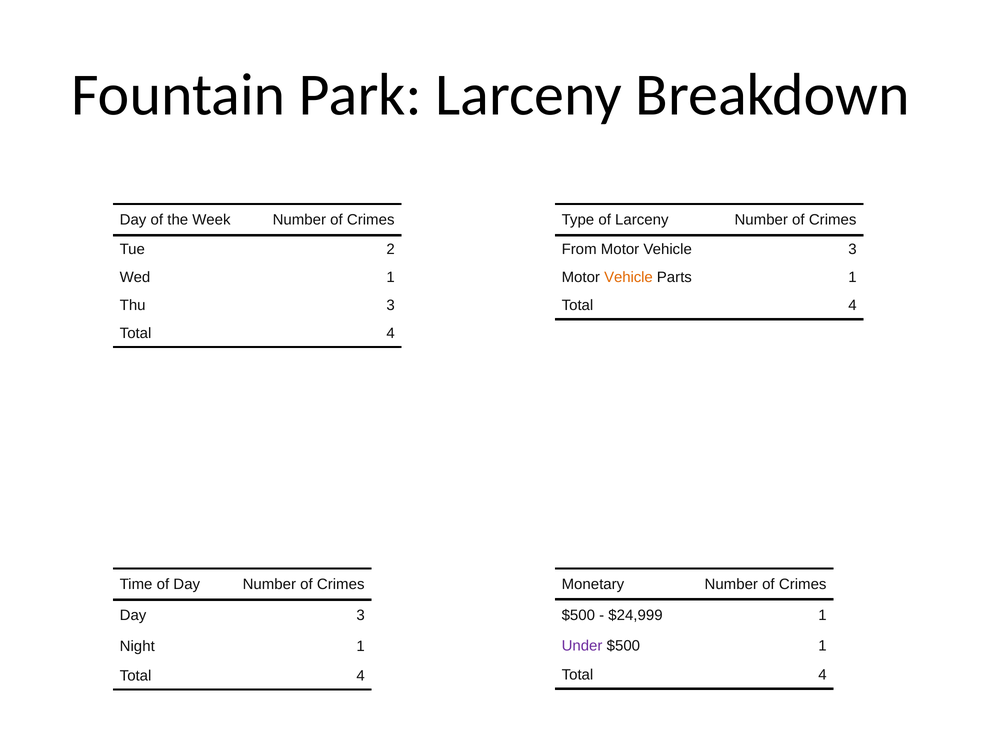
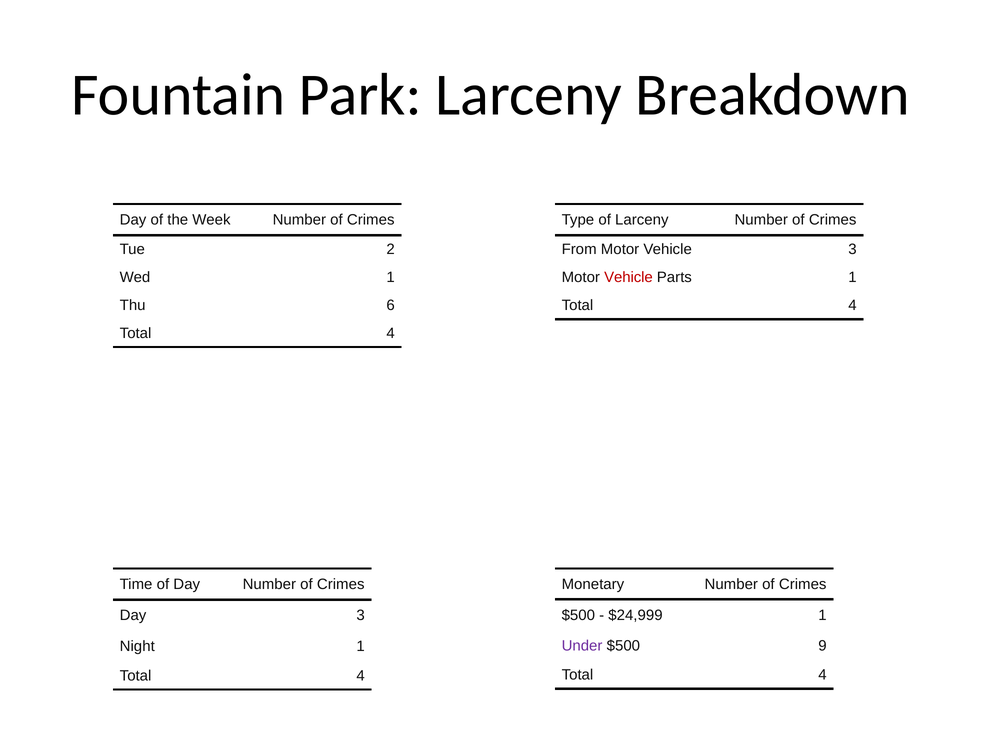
Vehicle colour: orange -> red (628, 278)
Thu 3: 3 -> 6 (391, 306)
$500 1: 1 -> 9 (823, 646)
